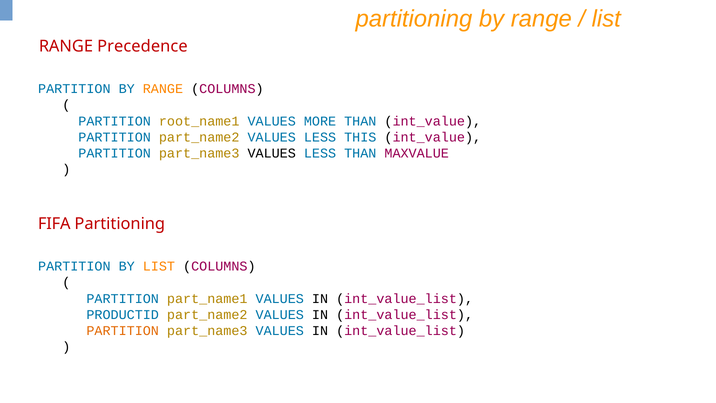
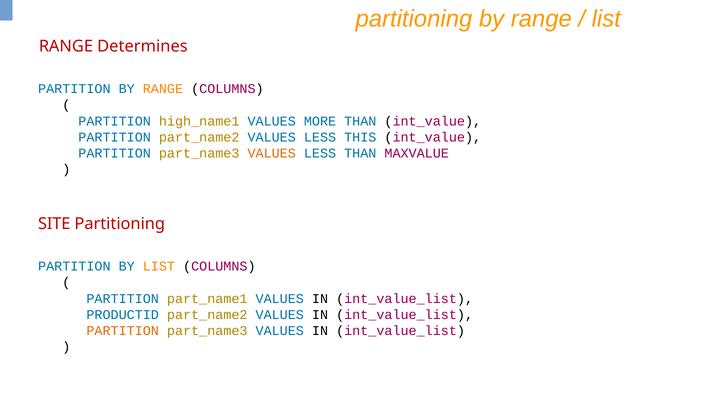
Precedence: Precedence -> Determines (142, 46)
root_name1: root_name1 -> high_name1 (199, 121)
VALUES colour: black -> orange (272, 153)
FIFA: FIFA -> SITE (54, 223)
